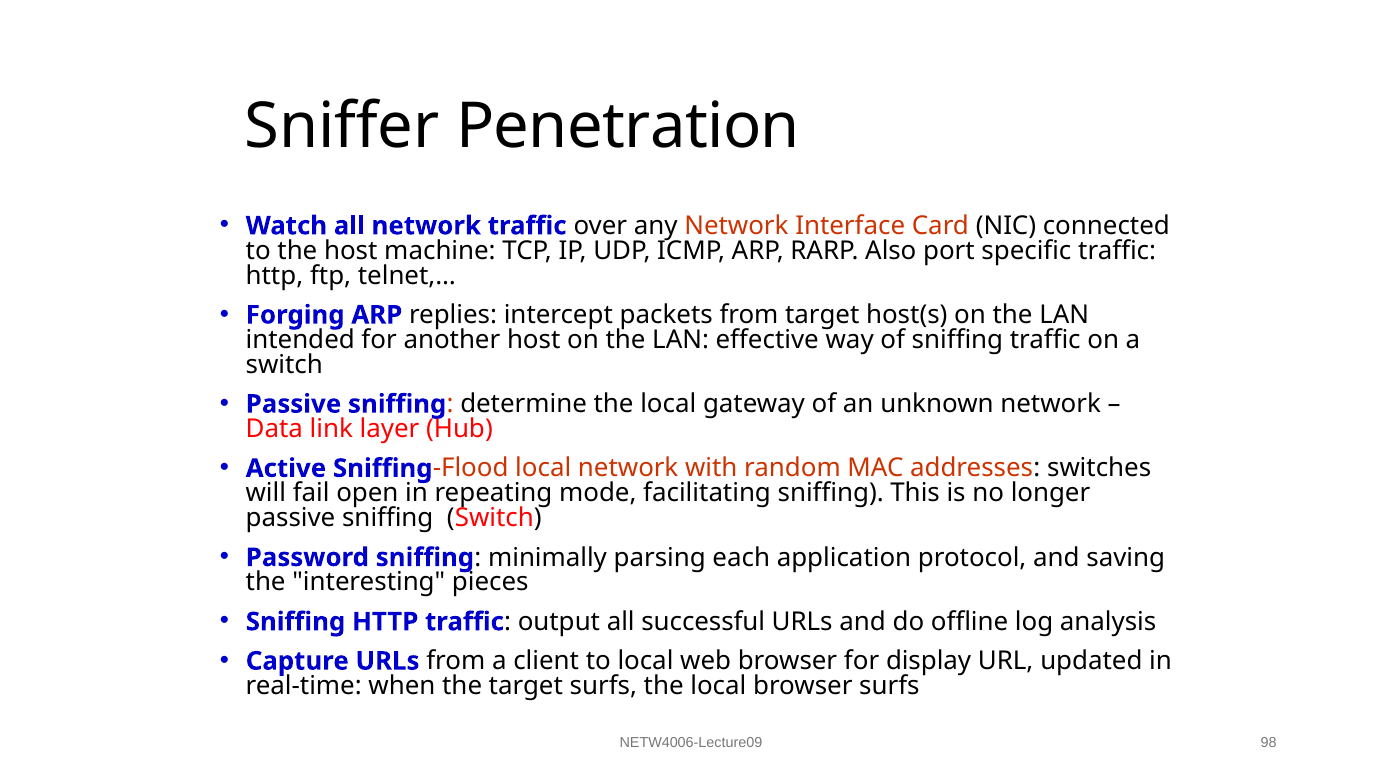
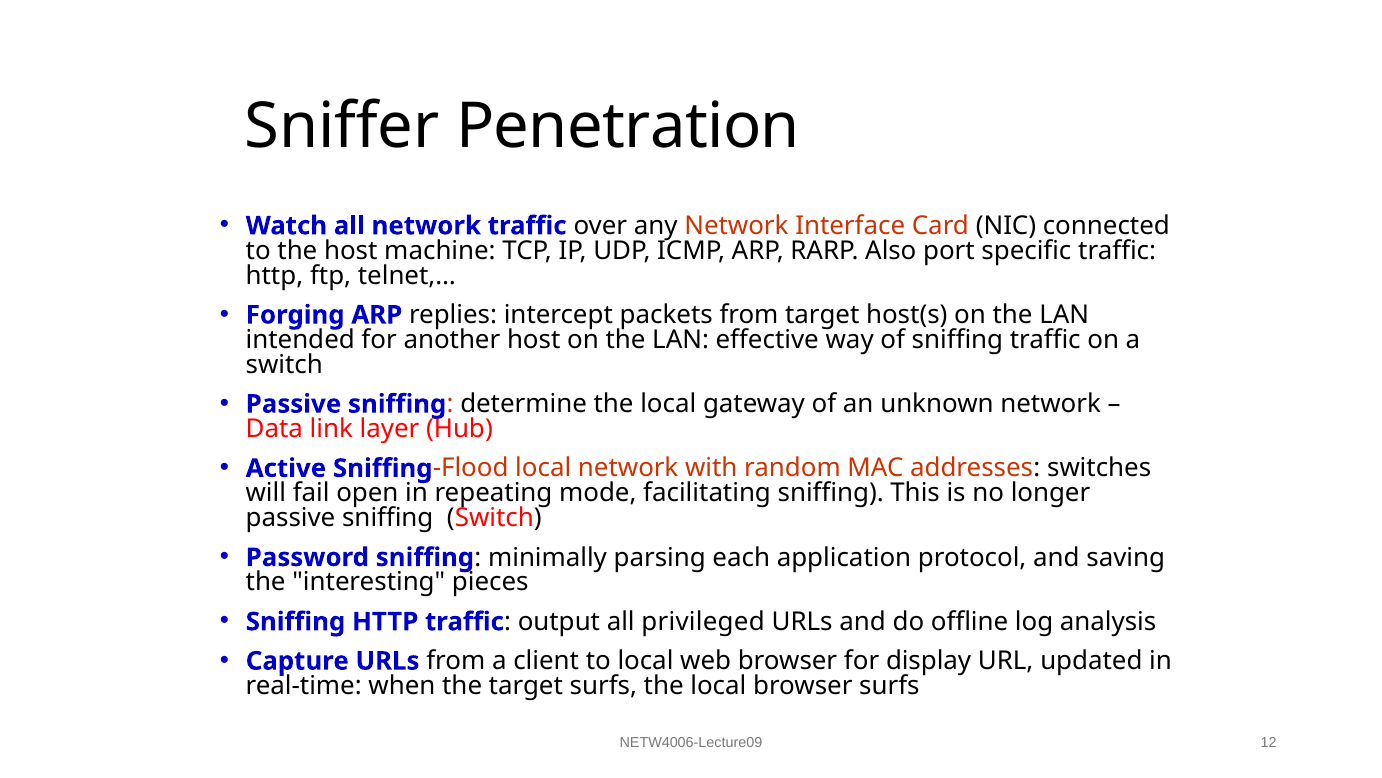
successful: successful -> privileged (703, 621)
98: 98 -> 12 (1269, 742)
